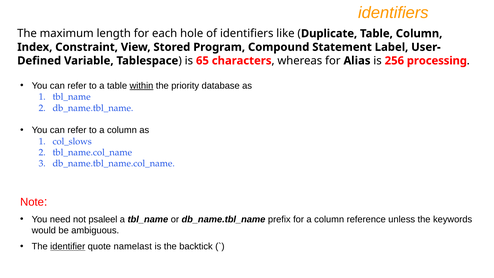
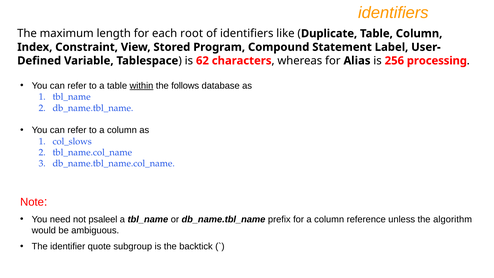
hole: hole -> root (192, 34)
65: 65 -> 62 (202, 61)
priority: priority -> follows (185, 86)
keywords: keywords -> algorithm (453, 219)
identifier underline: present -> none (68, 246)
namelast: namelast -> subgroup (133, 246)
